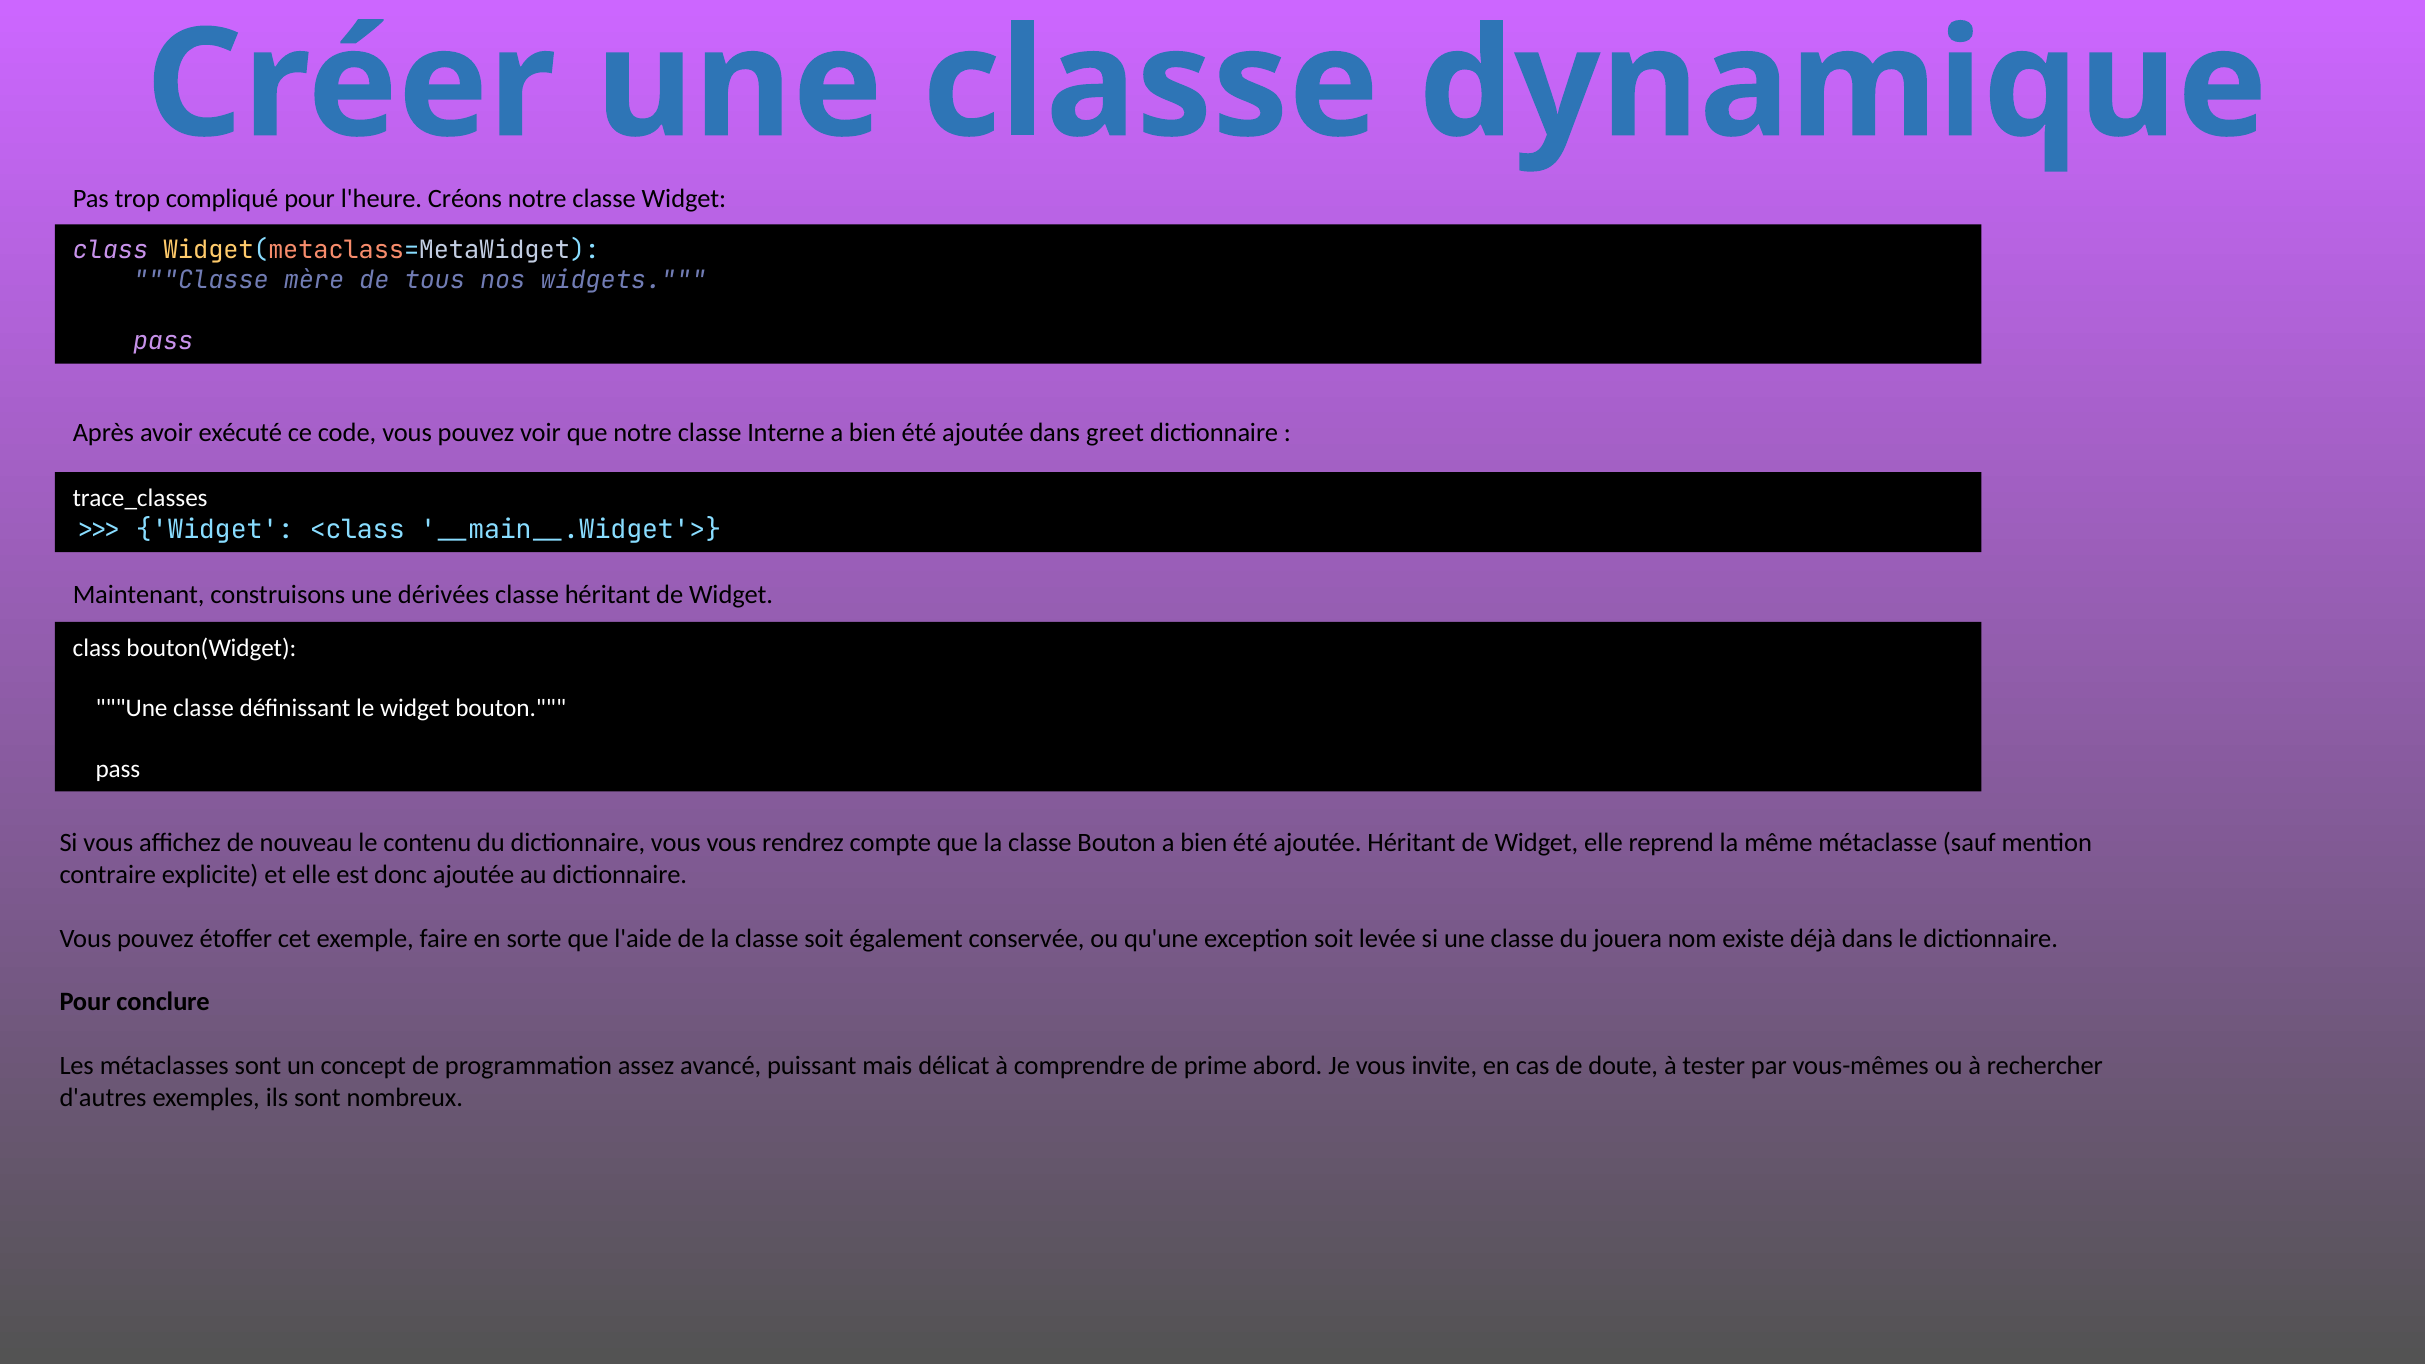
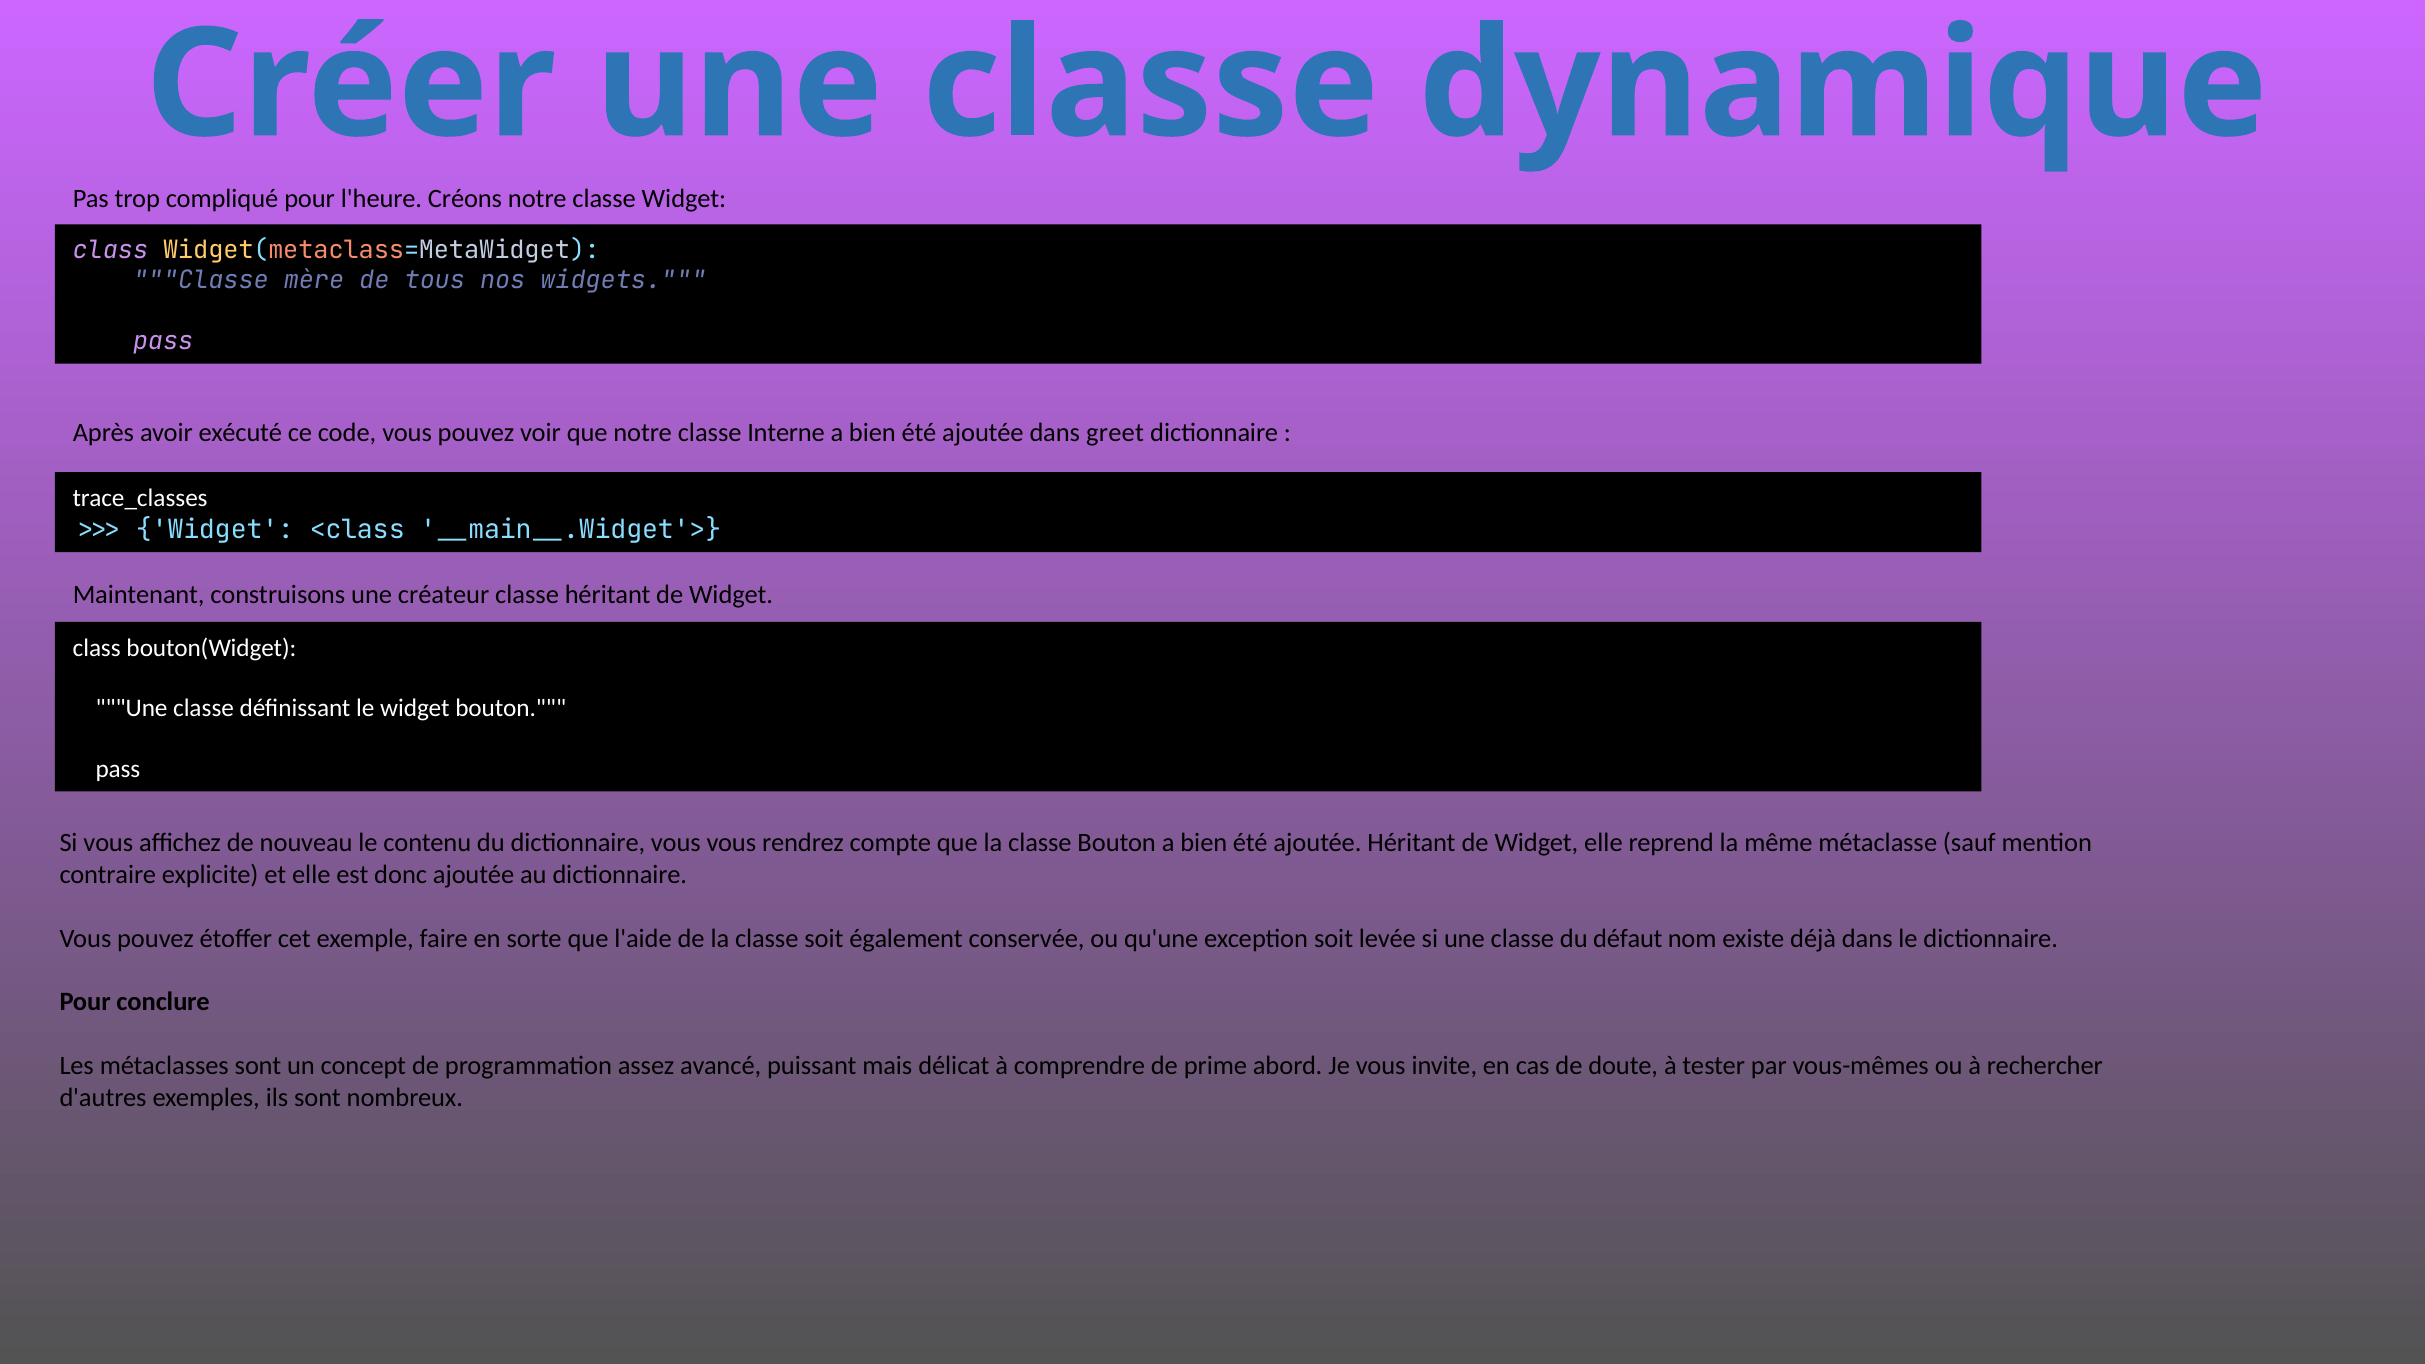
dérivées: dérivées -> créateur (444, 595)
jouera: jouera -> défaut (1628, 939)
